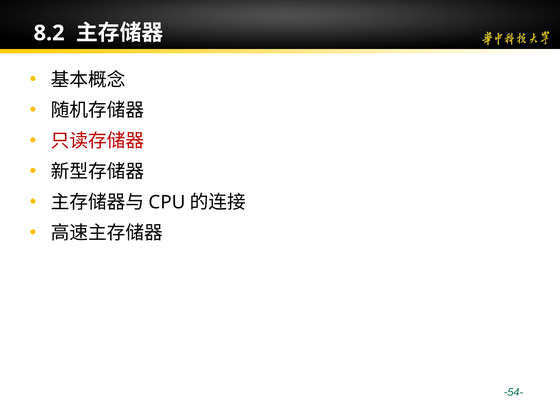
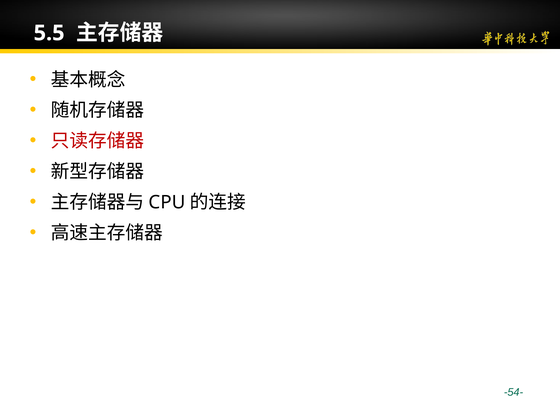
8.2: 8.2 -> 5.5 (49, 33)
